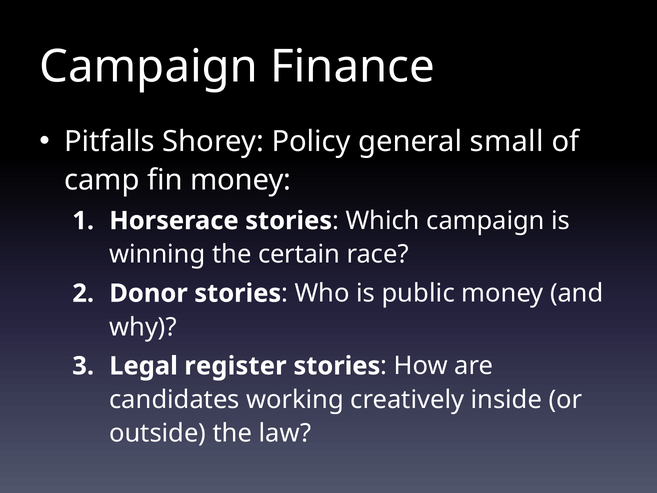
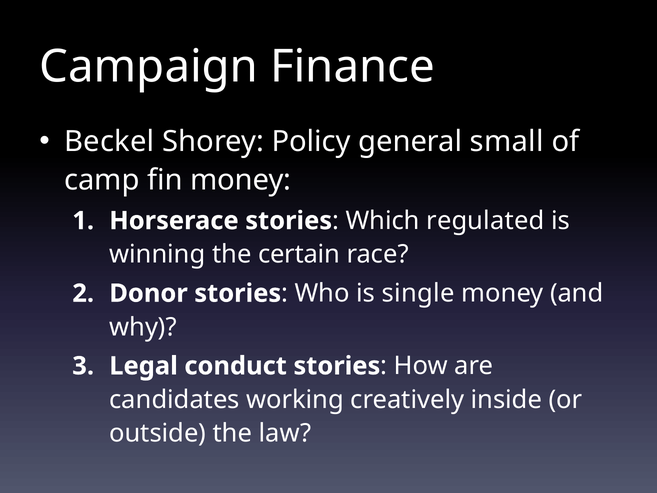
Pitfalls: Pitfalls -> Beckel (109, 141)
Which campaign: campaign -> regulated (485, 221)
public: public -> single (418, 293)
register: register -> conduct (236, 366)
